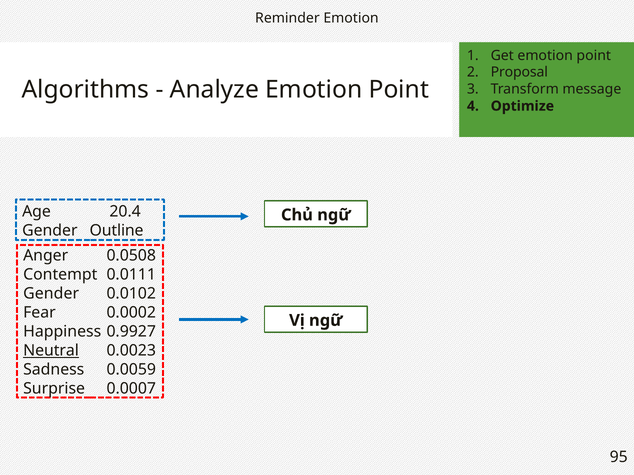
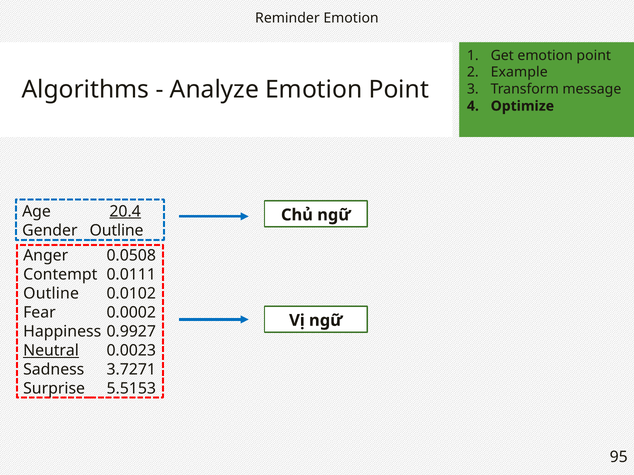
Proposal: Proposal -> Example (519, 72)
20.4 underline: none -> present (125, 212)
Gender: Gender -> Outline (51, 294)
0.0059: 0.0059 -> 3.7271 (131, 370)
0.0007: 0.0007 -> 5.5153 (131, 389)
